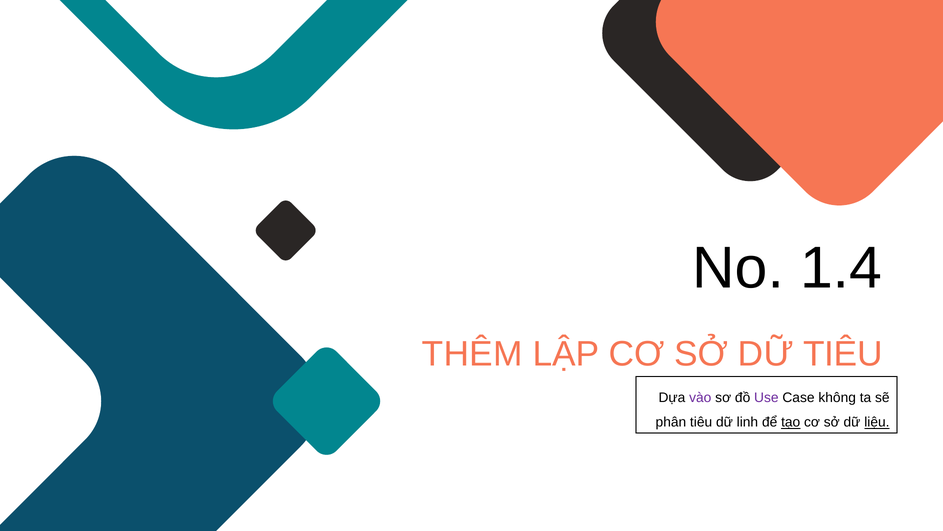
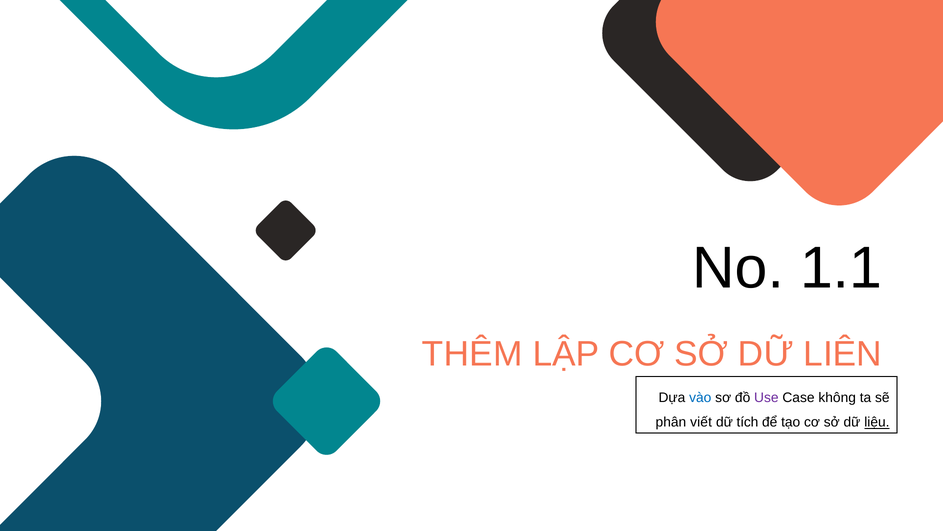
1.4: 1.4 -> 1.1 (841, 268)
DỮ TIÊU: TIÊU -> LIÊN (843, 353)
vào colour: purple -> blue (700, 397)
phân tiêu: tiêu -> viết (701, 422)
linh: linh -> tích (747, 422)
tạo underline: present -> none (791, 422)
